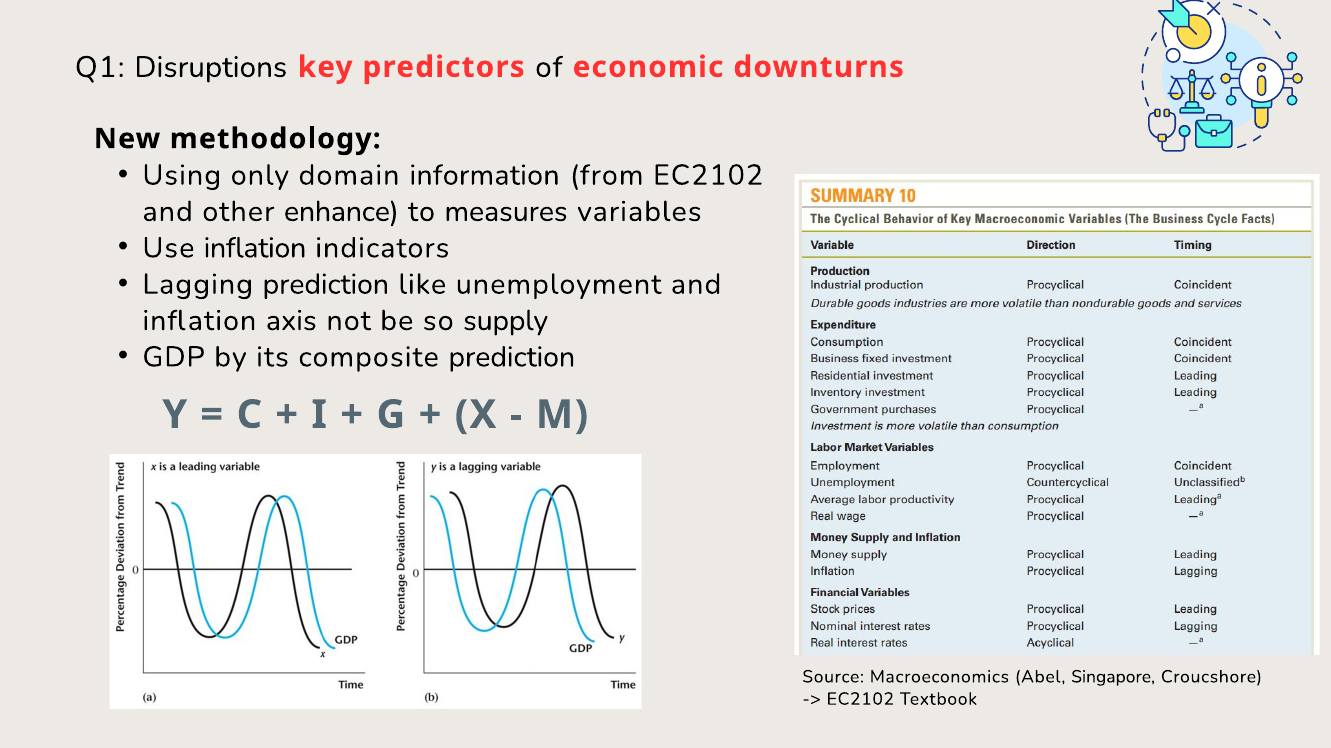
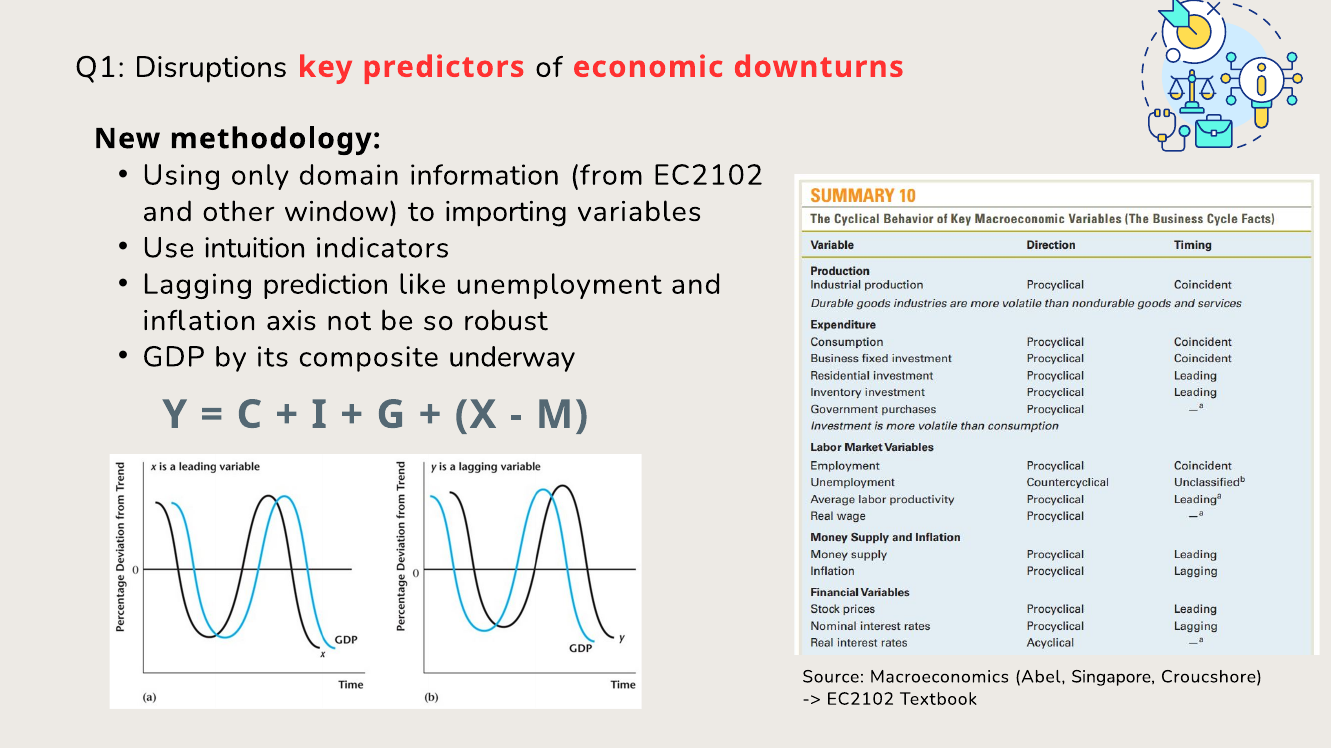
enhance: enhance -> window (341, 212)
measures: measures -> importing (506, 212)
Use inflation: inflation -> intuition (255, 248)
supply: supply -> robust (505, 321)
composite prediction: prediction -> underway (512, 357)
